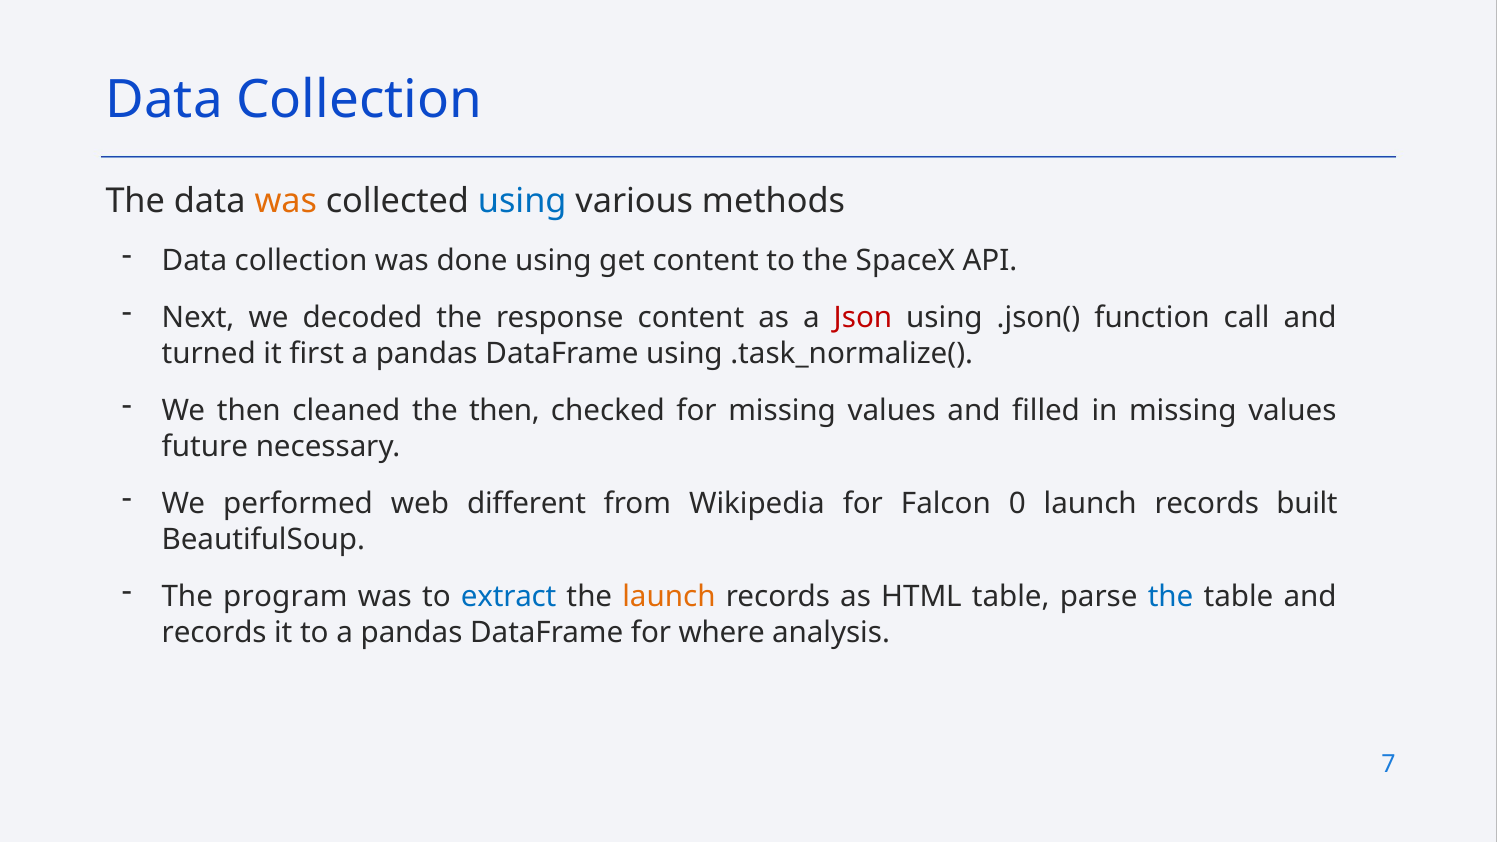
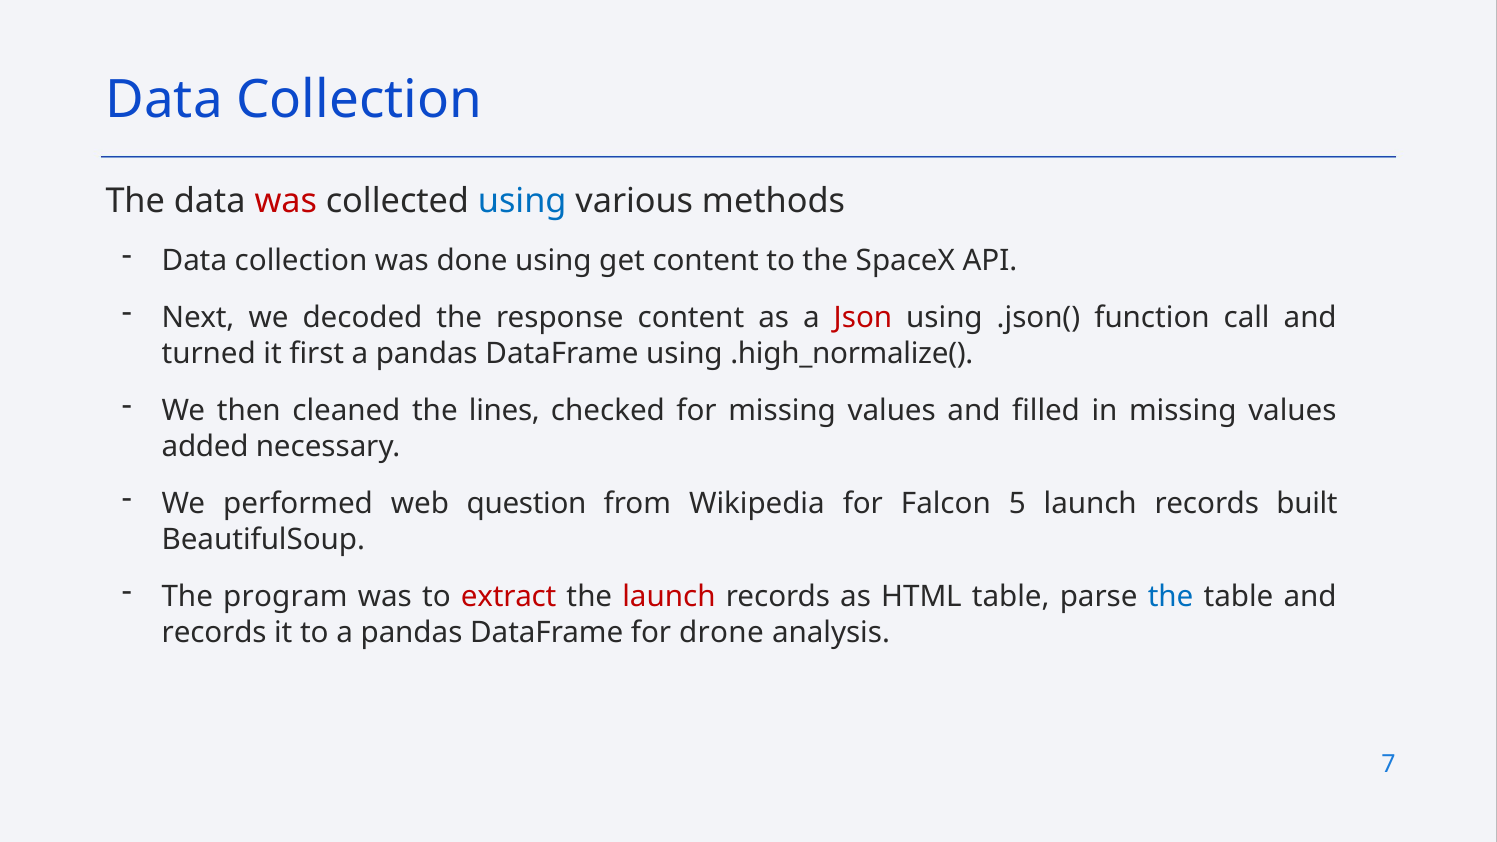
was colour: orange -> red (286, 201)
.task_normalize(: .task_normalize( -> .high_normalize( (852, 354)
the then: then -> lines (504, 411)
future: future -> added (205, 446)
different: different -> question (527, 504)
0: 0 -> 5 (1017, 504)
extract colour: blue -> red (509, 597)
launch colour: orange -> red (669, 597)
where: where -> drone (721, 632)
